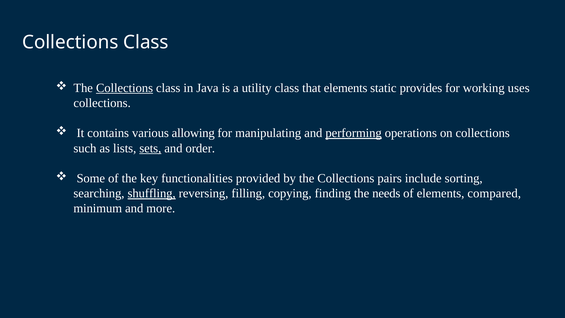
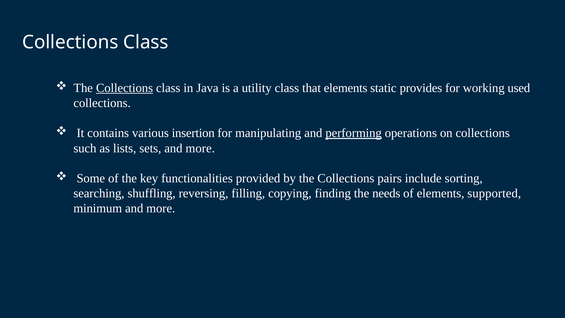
uses: uses -> used (519, 88)
allowing: allowing -> insertion (193, 133)
sets underline: present -> none (150, 148)
order: order -> more (200, 148)
shuffling underline: present -> none (152, 193)
compared: compared -> supported (494, 193)
